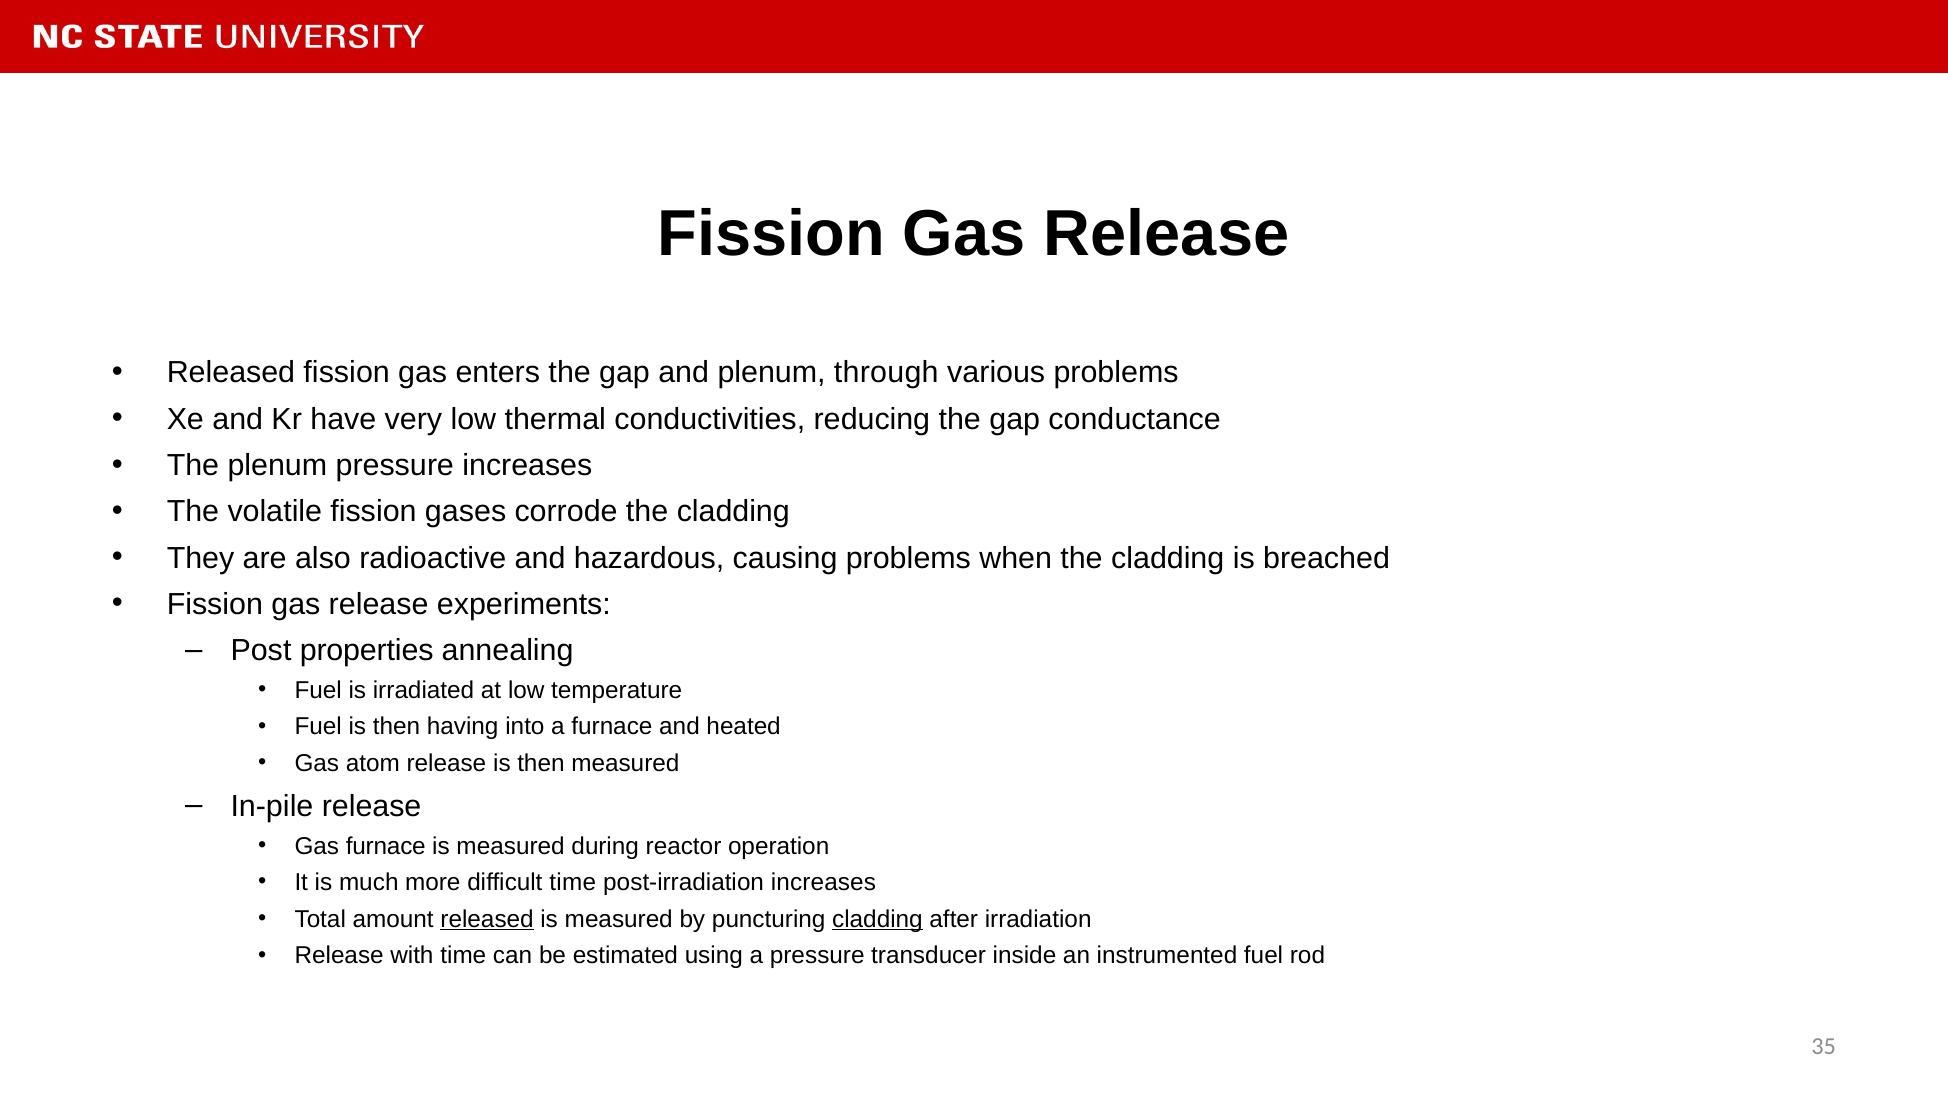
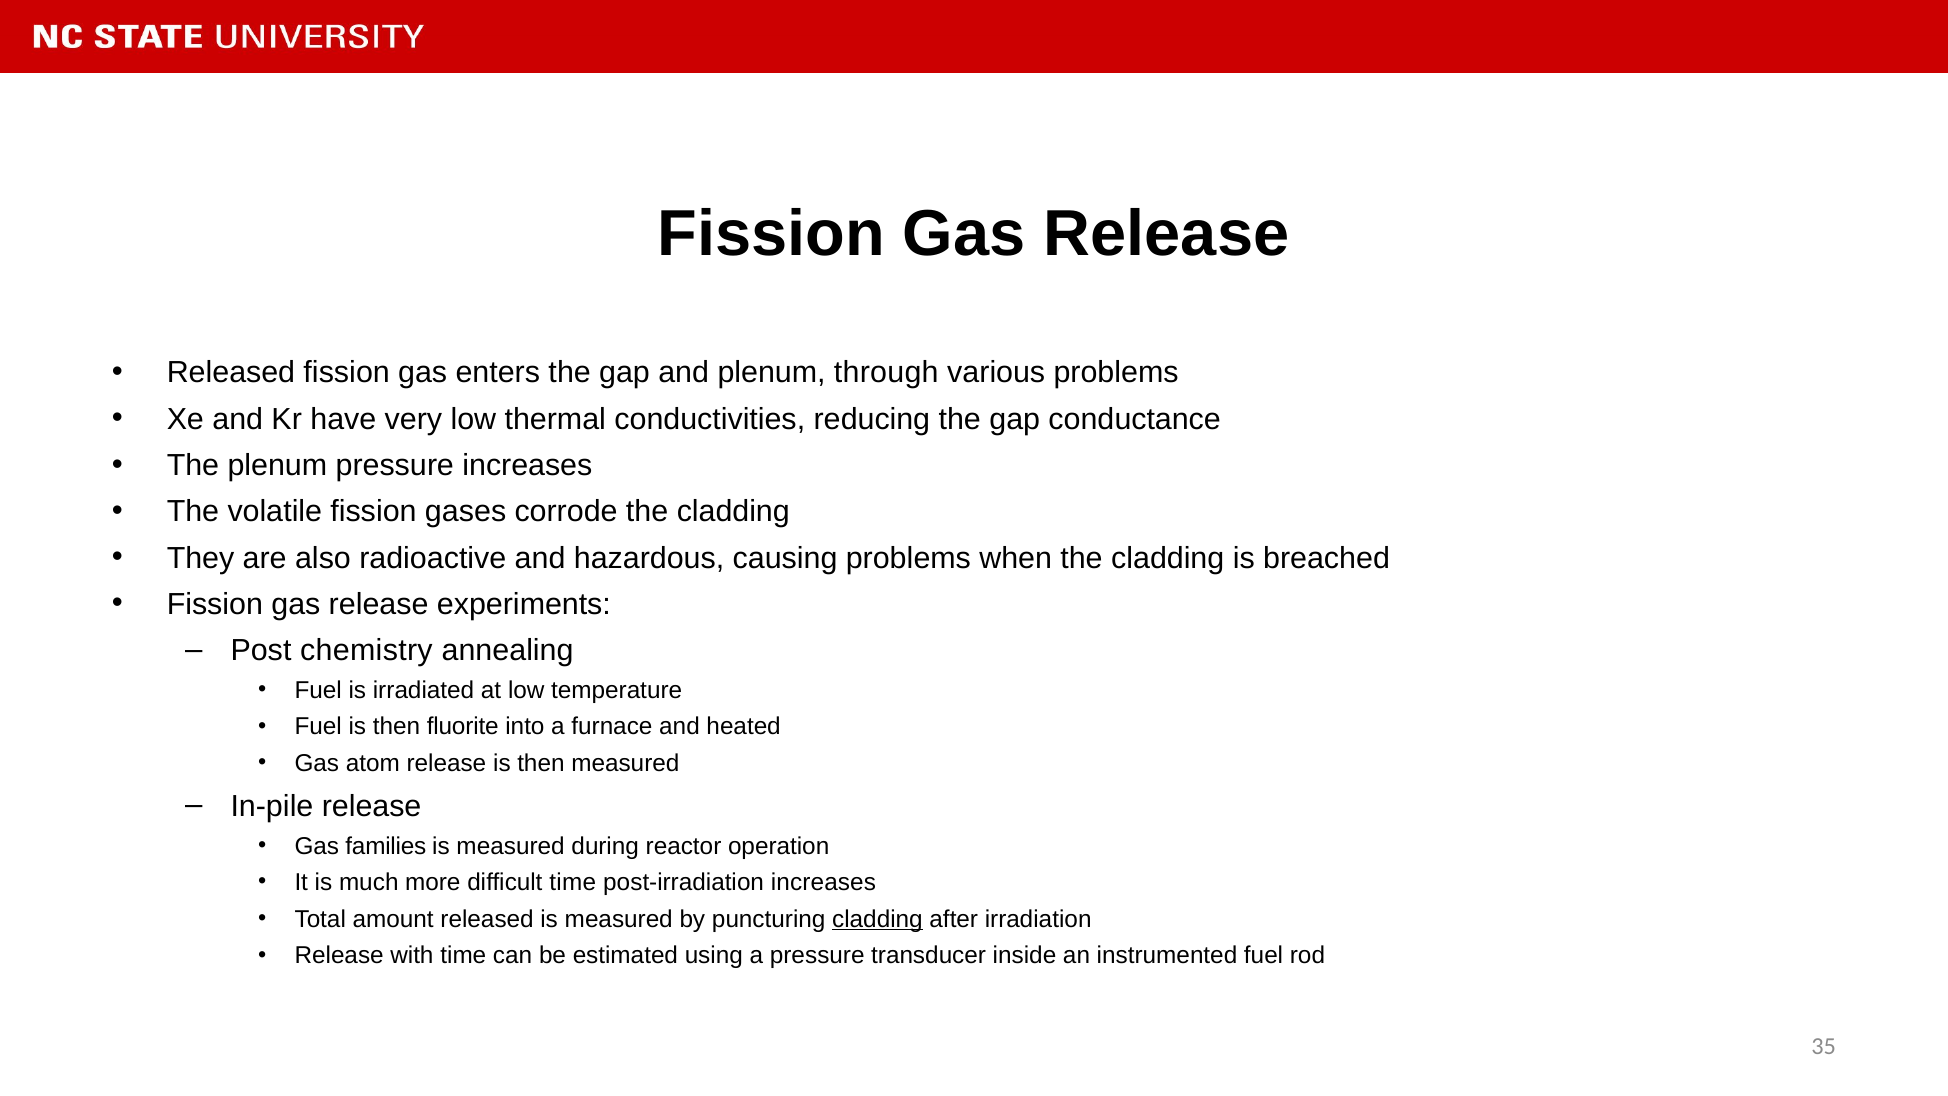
properties: properties -> chemistry (366, 650)
having: having -> fluorite (463, 727)
Gas furnace: furnace -> families (386, 846)
released underline: present -> none (487, 919)
